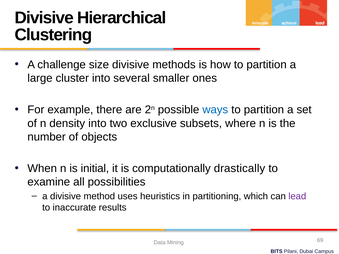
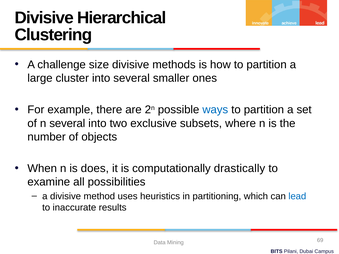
n density: density -> several (67, 123)
initial: initial -> does (95, 169)
lead colour: purple -> blue (297, 196)
